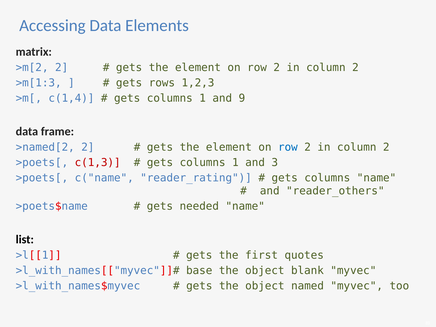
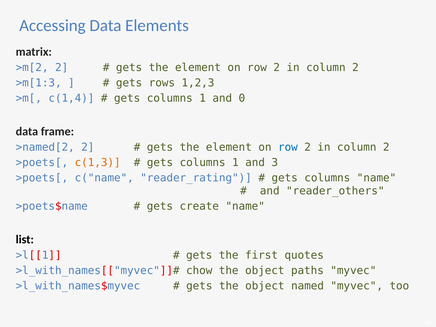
9: 9 -> 0 (242, 98)
c(1,3 colour: red -> orange (98, 163)
needed: needed -> create (199, 206)
base: base -> chow (199, 271)
blank: blank -> paths (307, 271)
